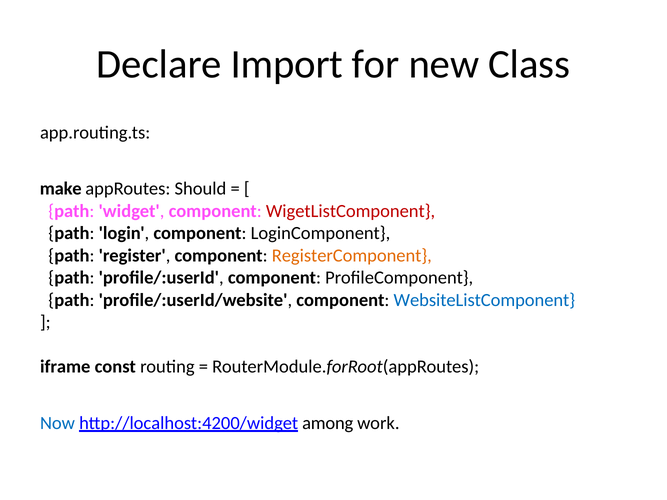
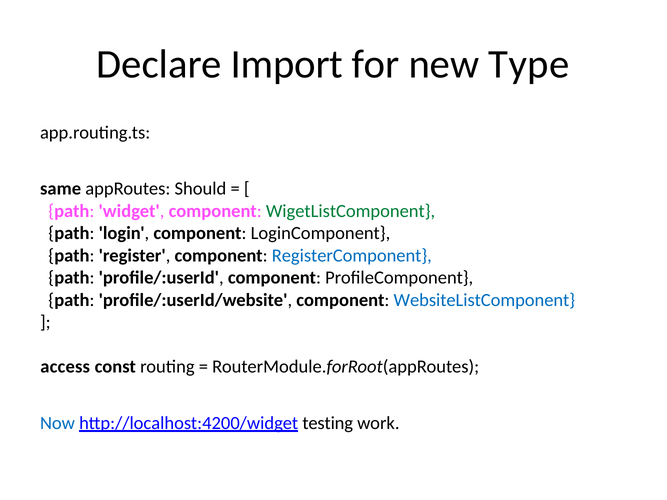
Class: Class -> Type (529, 65)
make: make -> same (61, 189)
WigetListComponent colour: red -> green (351, 211)
RegisterComponent colour: orange -> blue (352, 256)
iframe: iframe -> access (65, 367)
among: among -> testing (328, 423)
